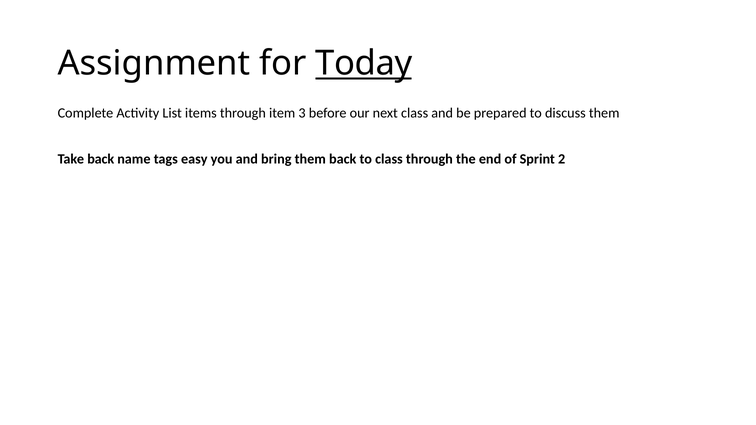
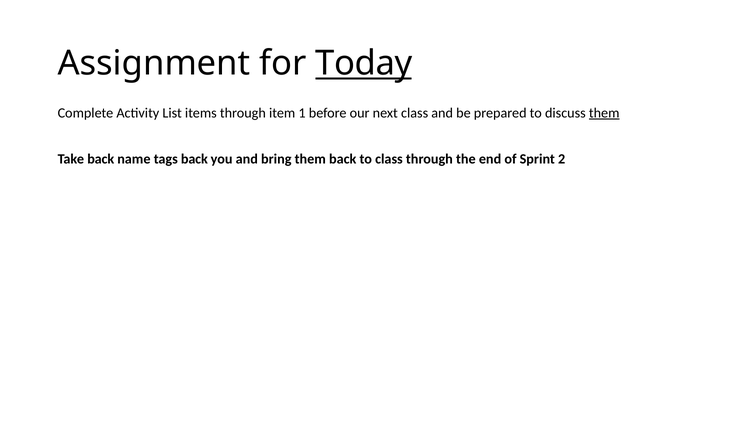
3: 3 -> 1 (302, 113)
them underline: none -> present (604, 113)
tags easy: easy -> back (194, 159)
